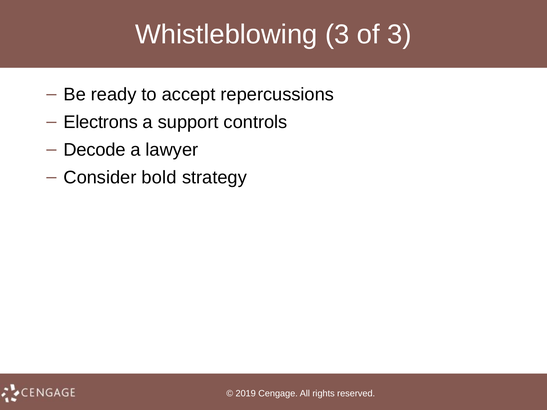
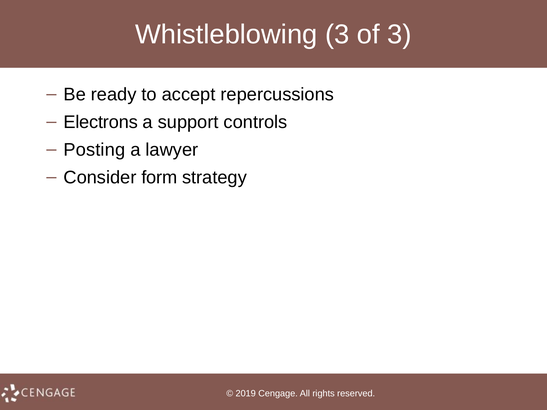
Decode: Decode -> Posting (94, 150)
bold: bold -> form (159, 178)
